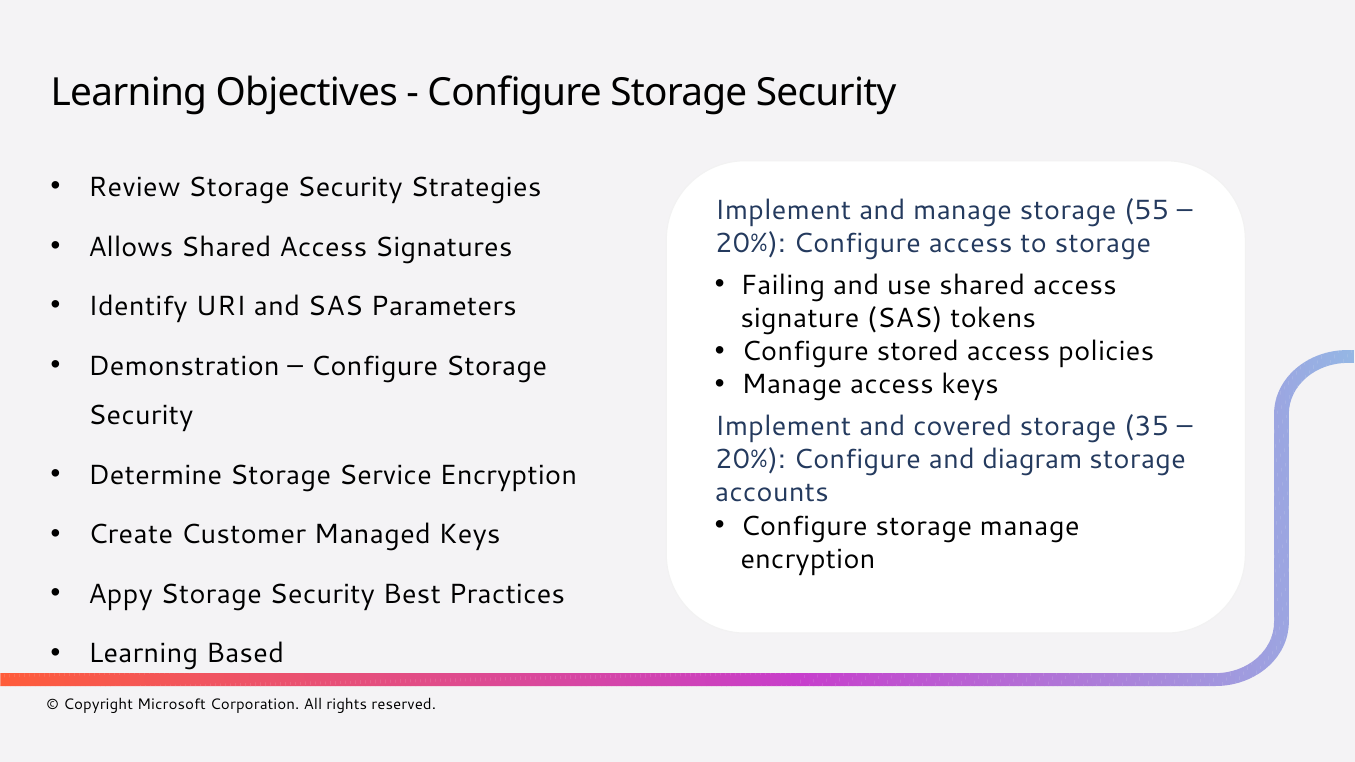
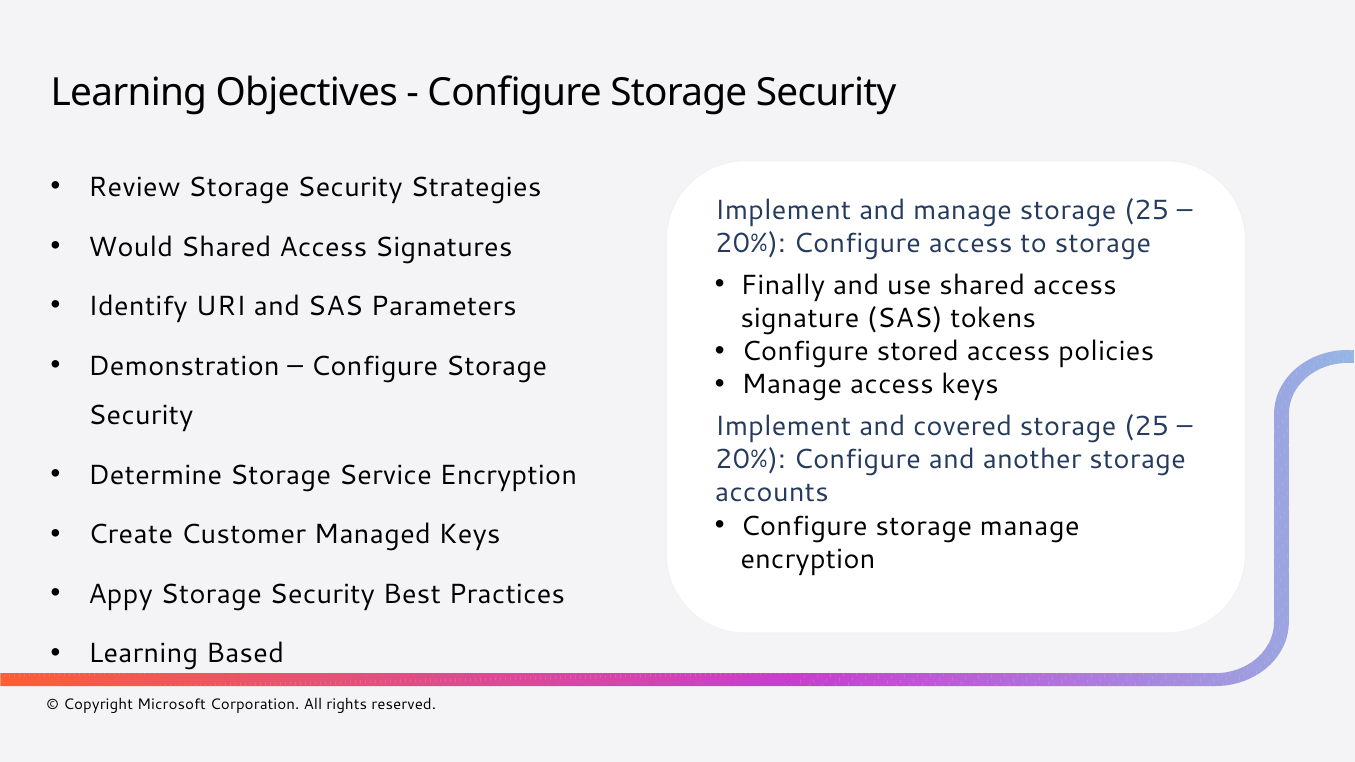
manage storage 55: 55 -> 25 (1147, 210)
Allows: Allows -> Would (131, 247)
Failing: Failing -> Finally (783, 285)
35: 35 -> 25 (1147, 426)
diagram: diagram -> another (1032, 460)
